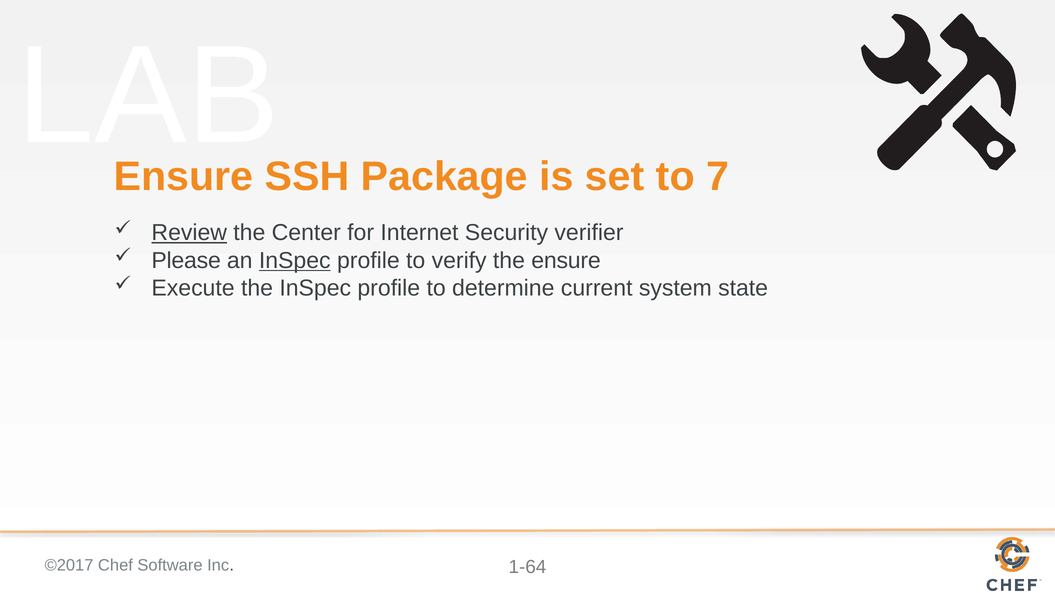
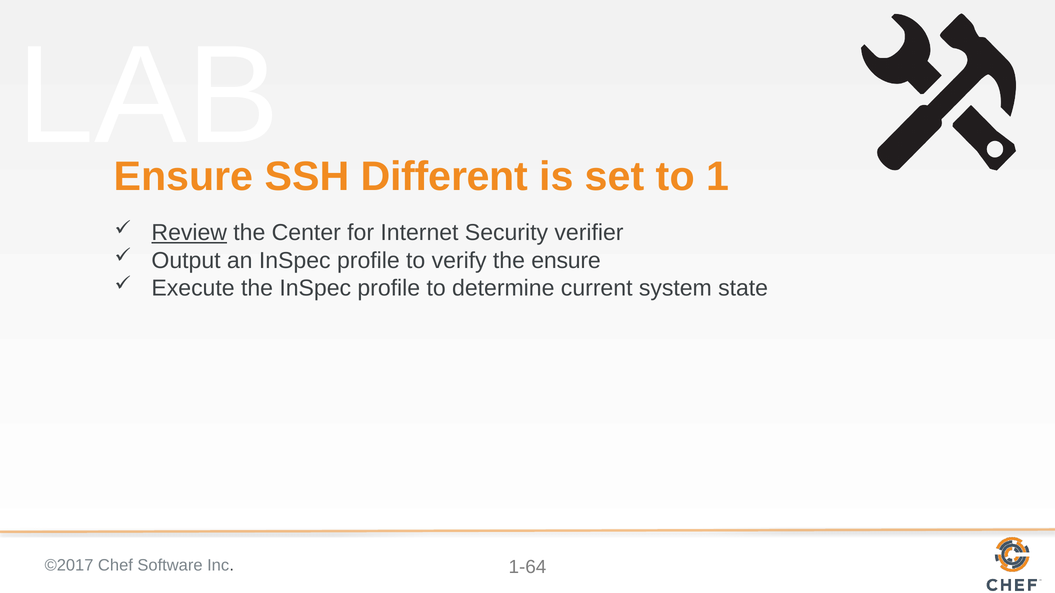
Package: Package -> Different (444, 177)
7: 7 -> 1 (718, 177)
Please: Please -> Output (186, 261)
InSpec underline: present -> none (295, 261)
